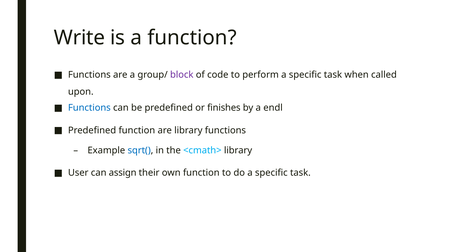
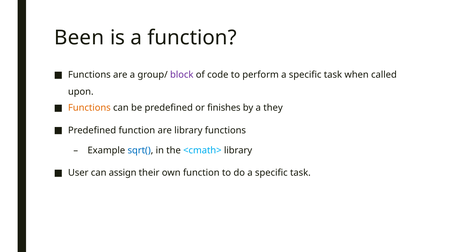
Write: Write -> Been (79, 38)
Functions colour: blue -> orange (89, 108)
endl: endl -> they (273, 108)
